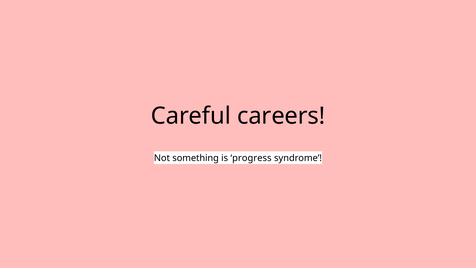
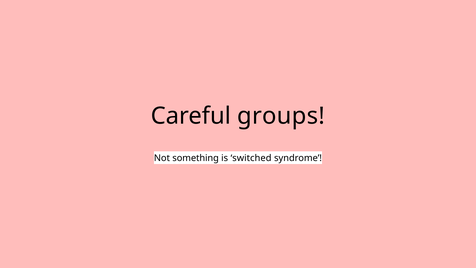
careers: careers -> groups (281, 116)
progress: progress -> switched (251, 158)
